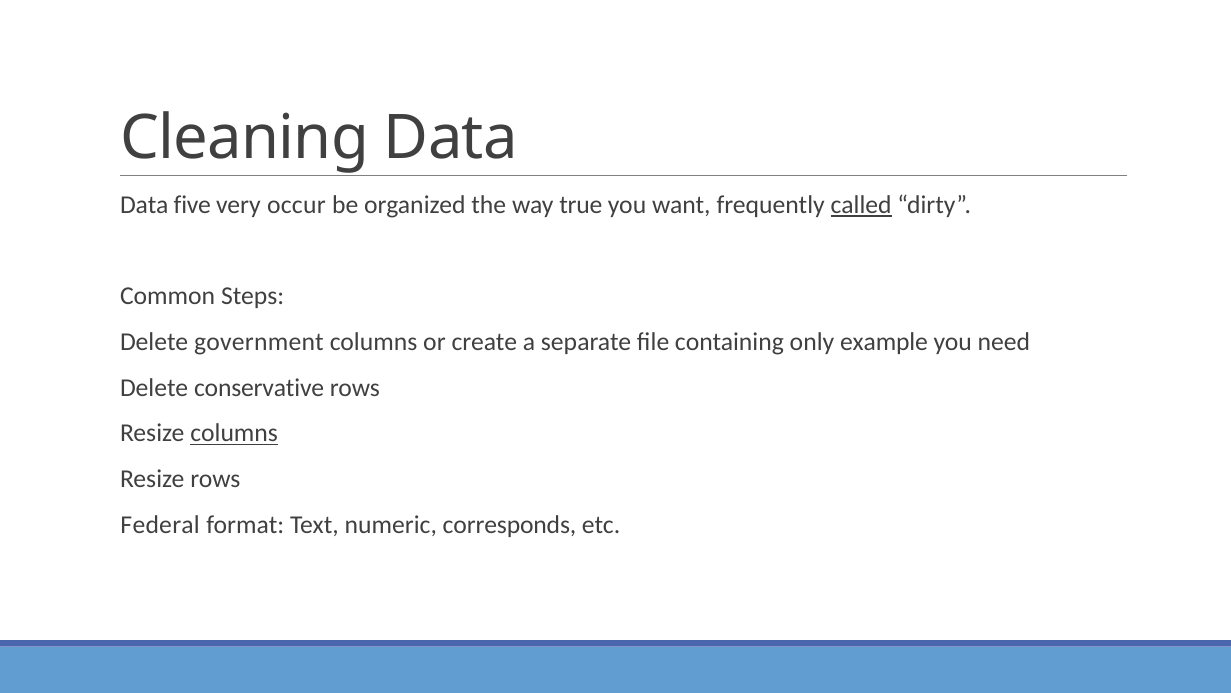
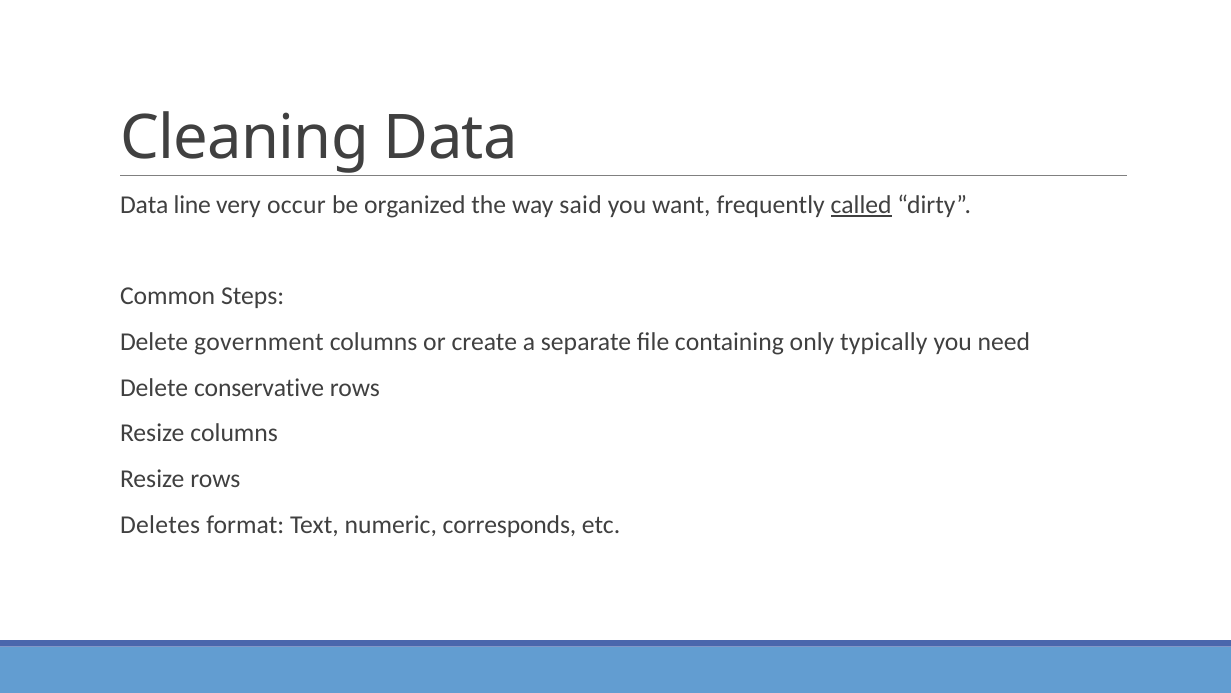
five: five -> line (192, 205)
true: true -> said (581, 205)
example: example -> typically (884, 342)
columns underline: present -> none (234, 433)
Federal: Federal -> Deletes (160, 524)
